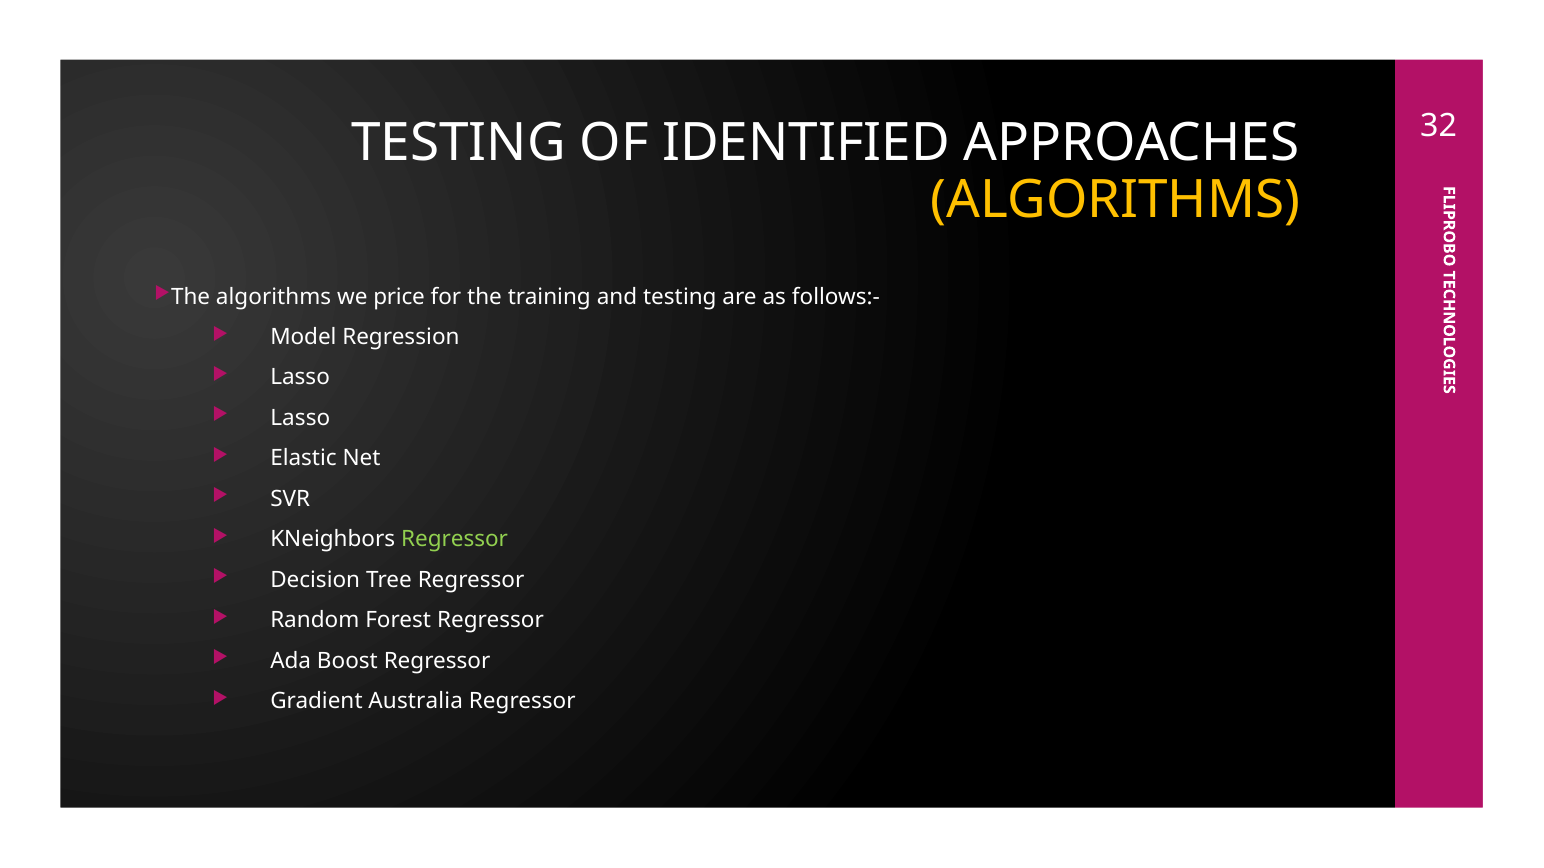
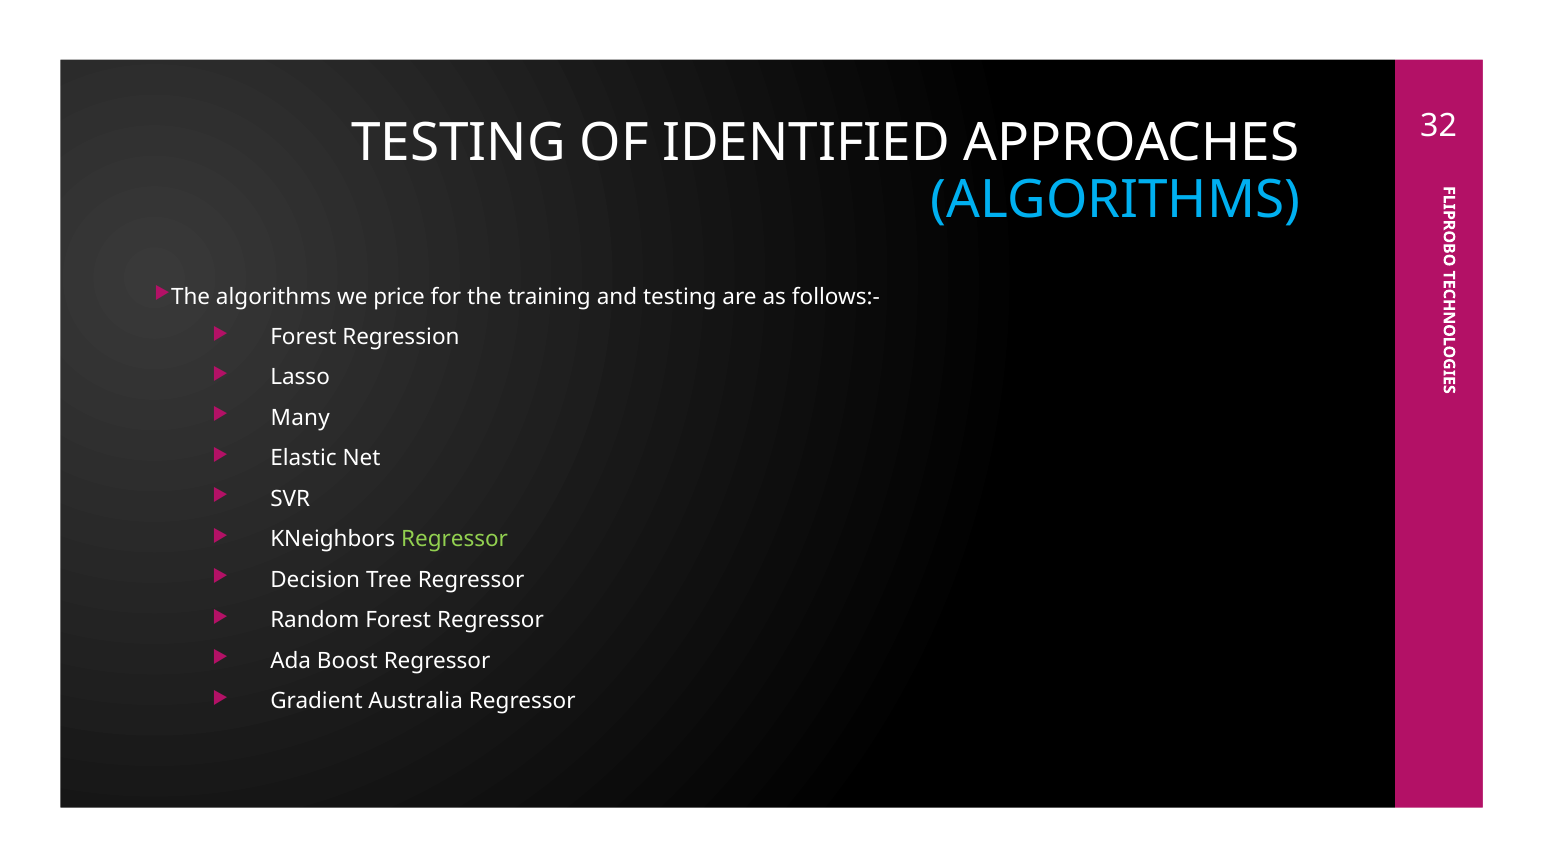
ALGORITHMS colour: yellow -> light blue (1115, 200)
Model: Model -> Forest (303, 337)
Lasso: Lasso -> Many (300, 418)
